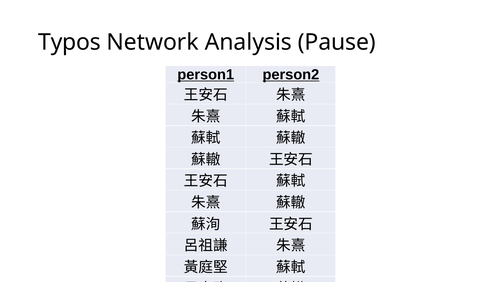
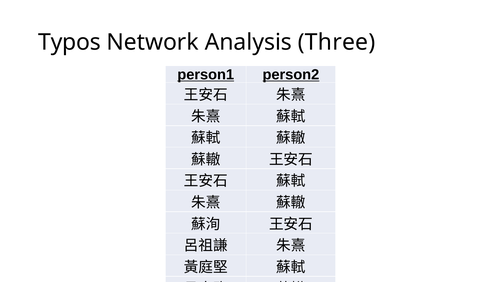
Pause: Pause -> Three (337, 42)
